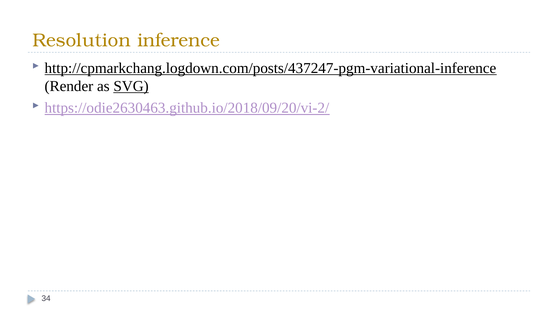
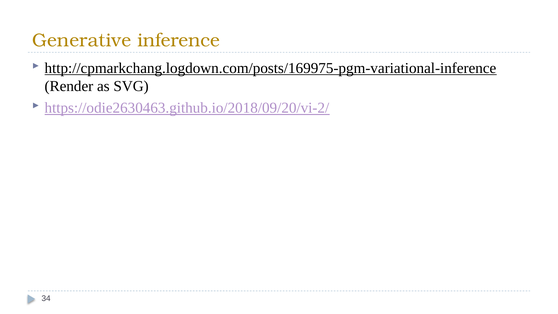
Resolution: Resolution -> Generative (82, 40)
http://cpmarkchang.logdown.com/posts/437247-pgm-variational-inference: http://cpmarkchang.logdown.com/posts/437247-pgm-variational-inference -> http://cpmarkchang.logdown.com/posts/169975-pgm-variational-inference (270, 68)
SVG underline: present -> none (131, 86)
